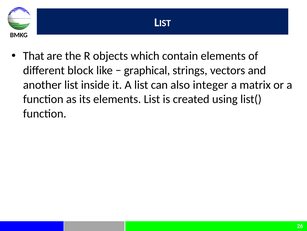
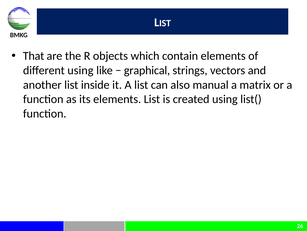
different block: block -> using (80, 70)
integer: integer -> manual (211, 85)
